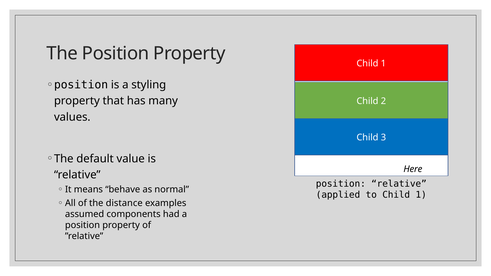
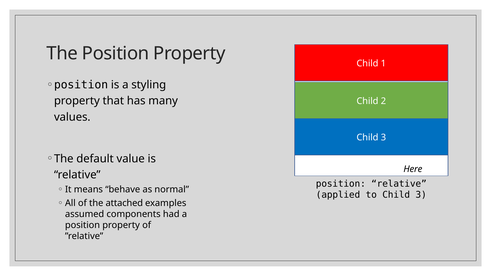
to Child 1: 1 -> 3 (421, 195)
distance: distance -> attached (124, 203)
